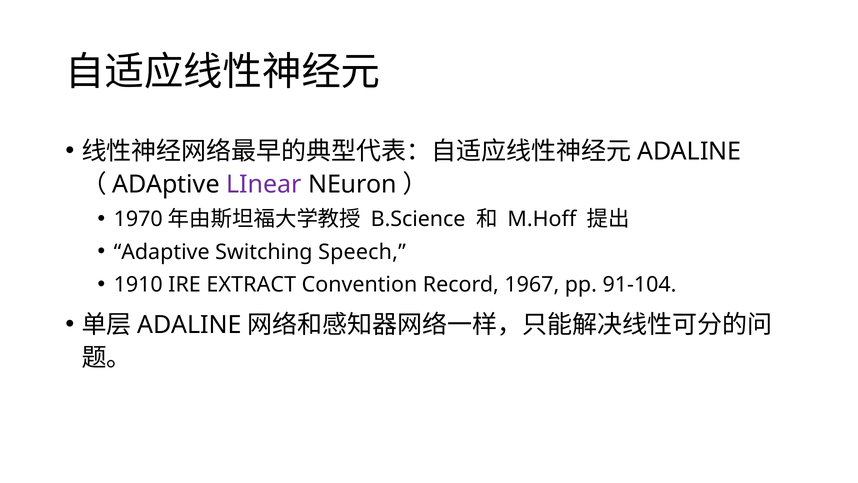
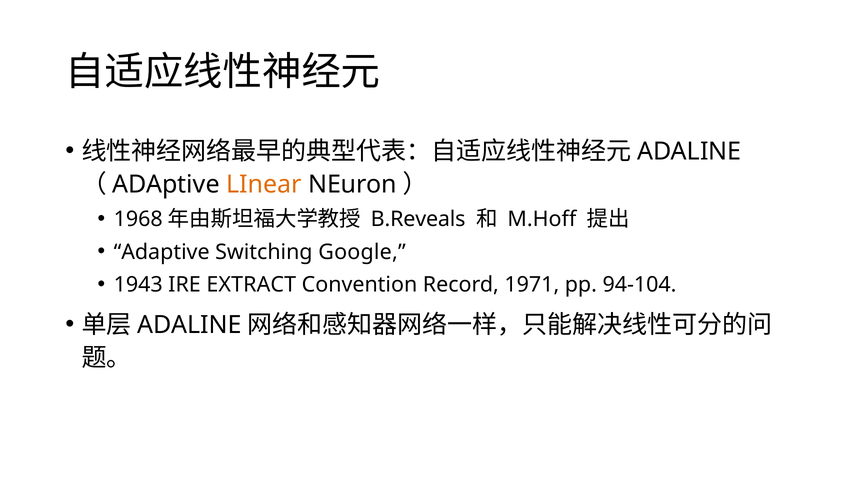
LInear colour: purple -> orange (264, 184)
1970: 1970 -> 1968 (138, 219)
B.Science: B.Science -> B.Reveals (418, 219)
Speech: Speech -> Google (362, 252)
1910: 1910 -> 1943 (138, 285)
1967: 1967 -> 1971 (532, 285)
91-104: 91-104 -> 94-104 (639, 285)
